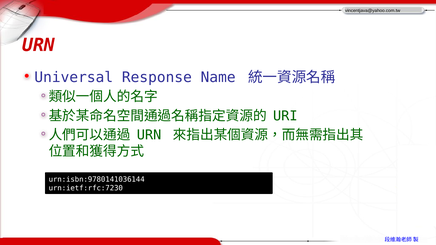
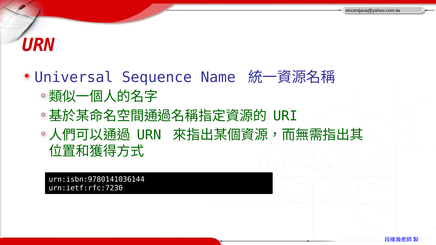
Response: Response -> Sequence (157, 77)
